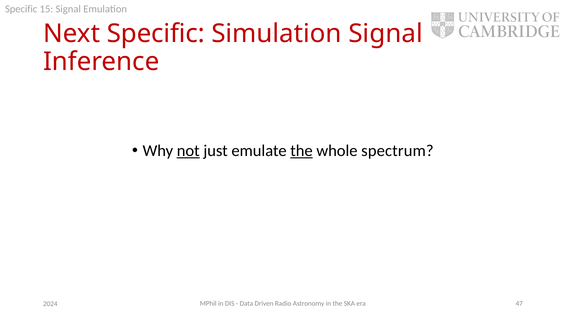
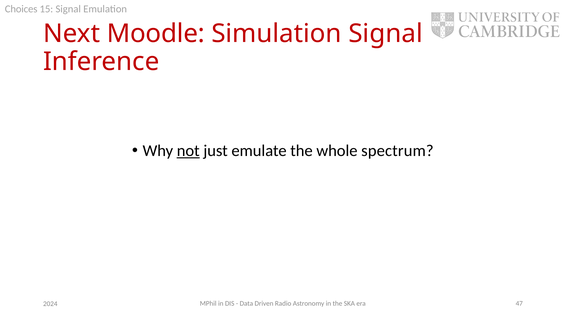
Specific: Specific -> Choices (21, 9)
Next Specific: Specific -> Moodle (156, 34)
the underline: present -> none (301, 151)
